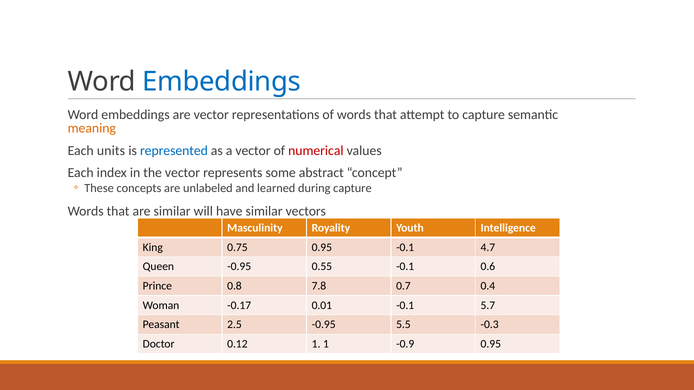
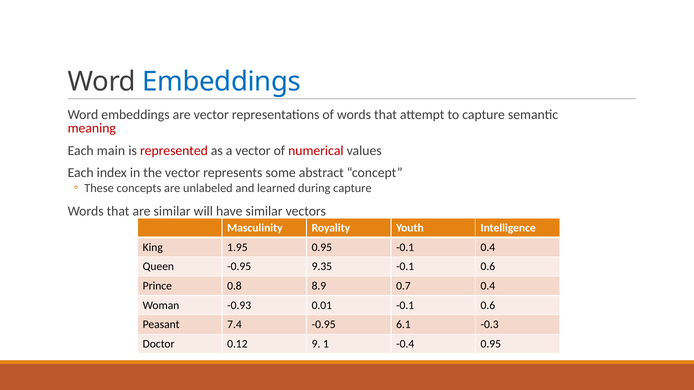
meaning colour: orange -> red (92, 128)
units: units -> main (111, 151)
represented colour: blue -> red (174, 151)
0.75: 0.75 -> 1.95 (237, 247)
-0.1 4.7: 4.7 -> 0.4 (488, 247)
0.55: 0.55 -> 9.35 (322, 267)
7.8: 7.8 -> 8.9 (319, 286)
-0.17: -0.17 -> -0.93 (239, 306)
0.01 -0.1 5.7: 5.7 -> 0.6 (488, 306)
2.5: 2.5 -> 7.4 (234, 325)
5.5: 5.5 -> 6.1 (403, 325)
0.12 1: 1 -> 9 (316, 344)
-0.9: -0.9 -> -0.4 (405, 344)
